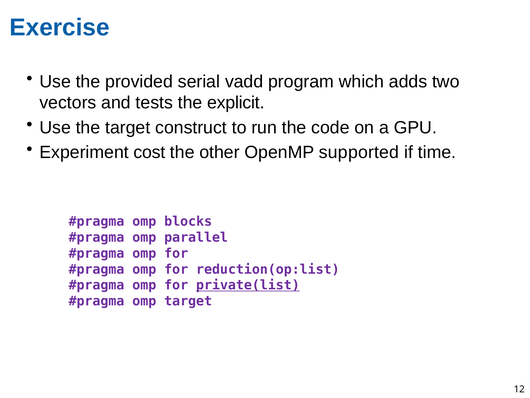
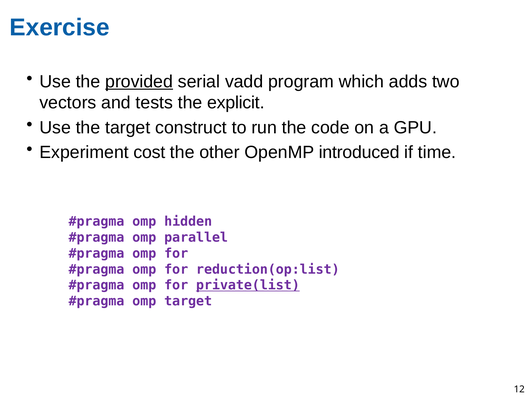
provided underline: none -> present (139, 81)
supported: supported -> introduced (359, 152)
blocks: blocks -> hidden (188, 221)
